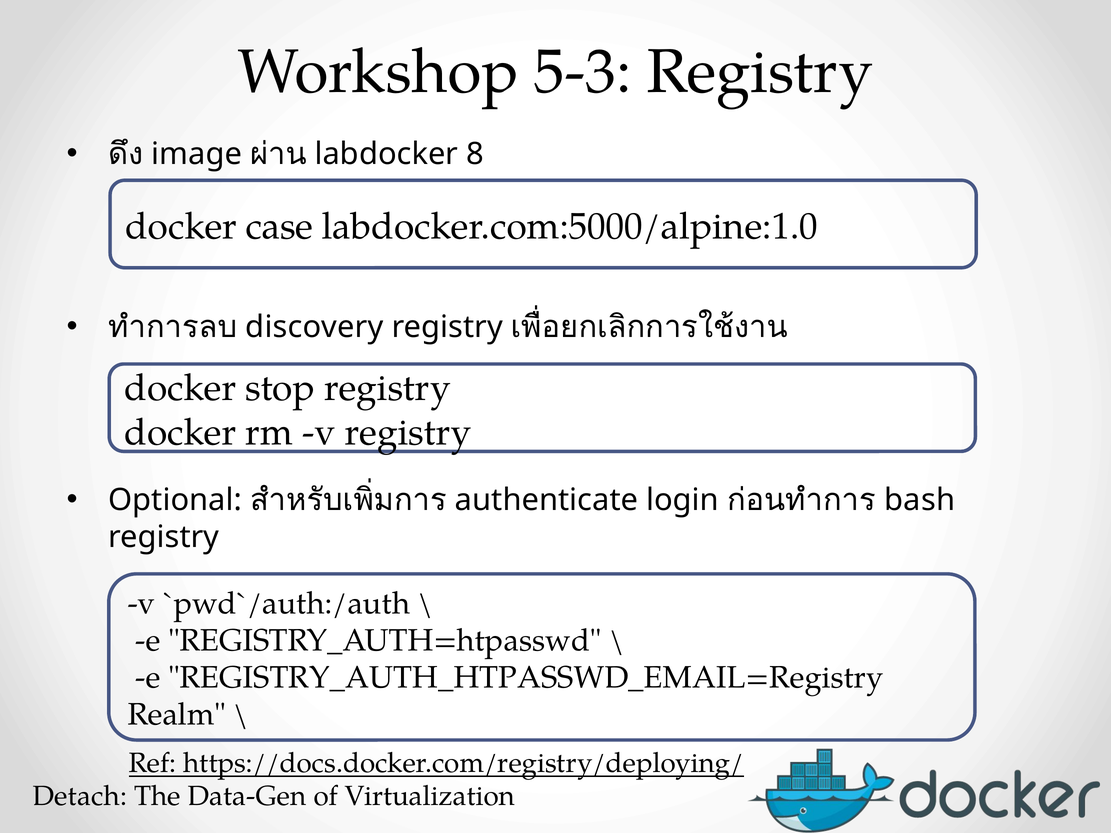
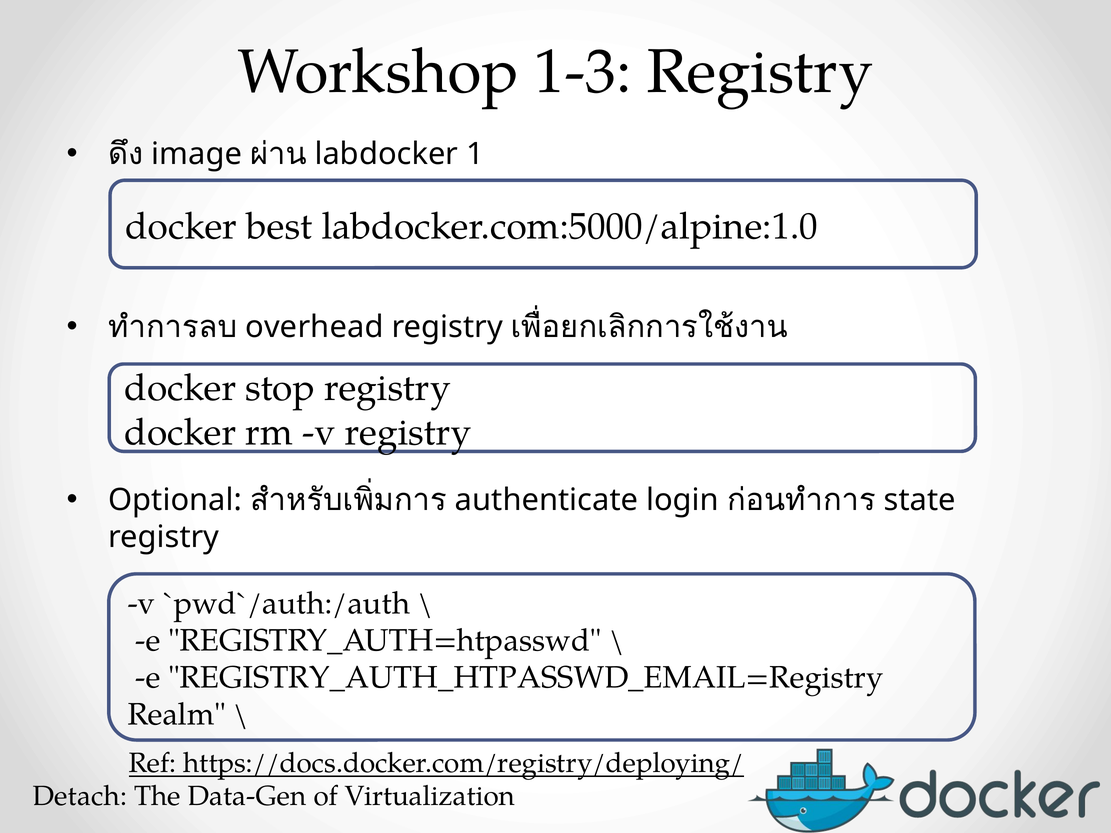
5-3: 5-3 -> 1-3 (583, 72)
8: 8 -> 1 (475, 154)
case: case -> best (279, 227)
discovery: discovery -> overhead (314, 327)
bash: bash -> state (920, 500)
